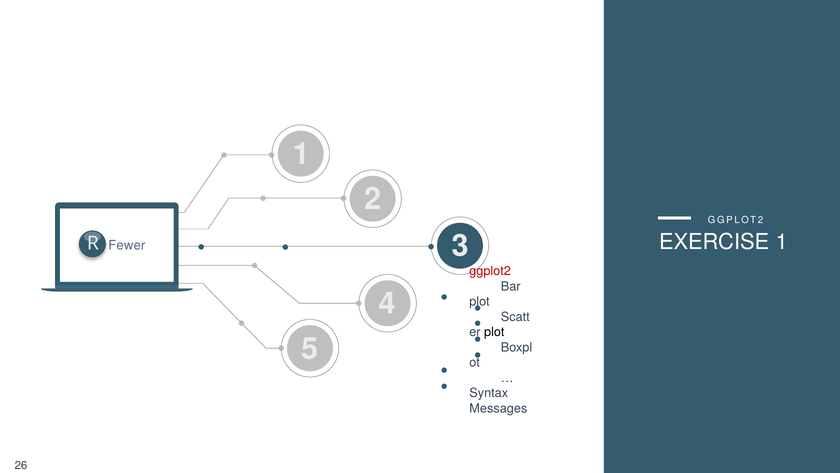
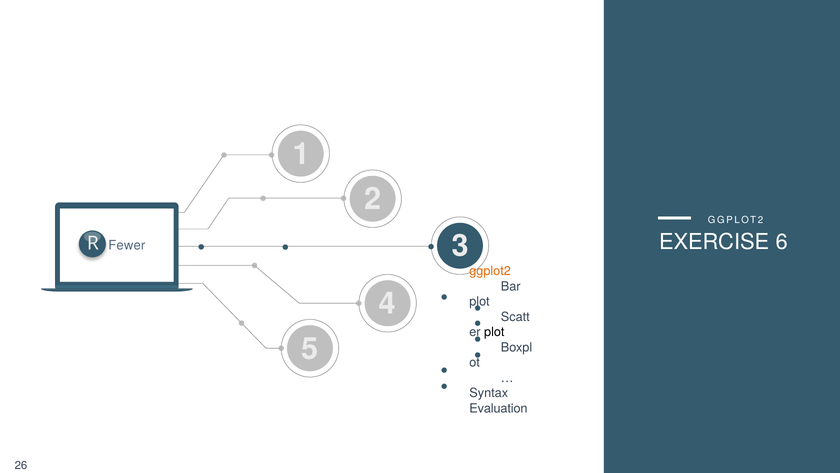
EXERCISE 1: 1 -> 6 (782, 242)
ggplot2 colour: red -> orange (490, 271)
Messages: Messages -> Evaluation (498, 408)
